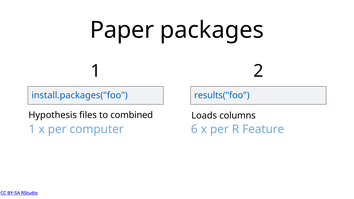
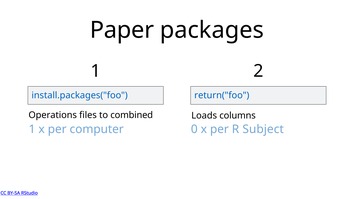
results("foo: results("foo -> return("foo (222, 95)
Hypothesis: Hypothesis -> Operations (53, 115)
6: 6 -> 0 (194, 129)
Feature: Feature -> Subject (263, 129)
